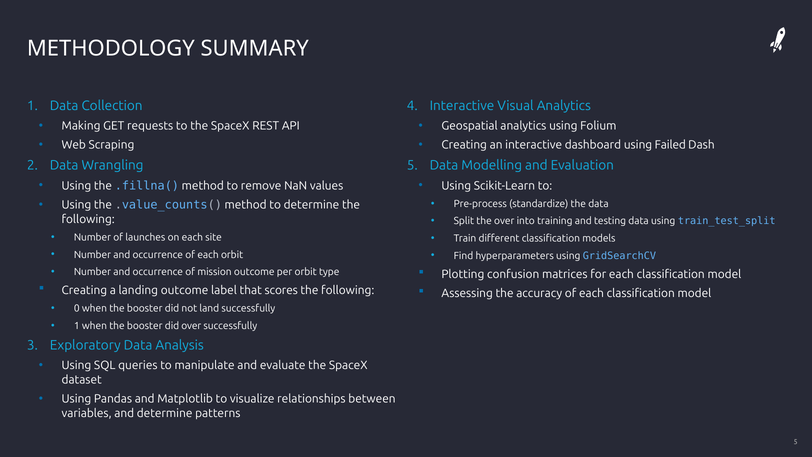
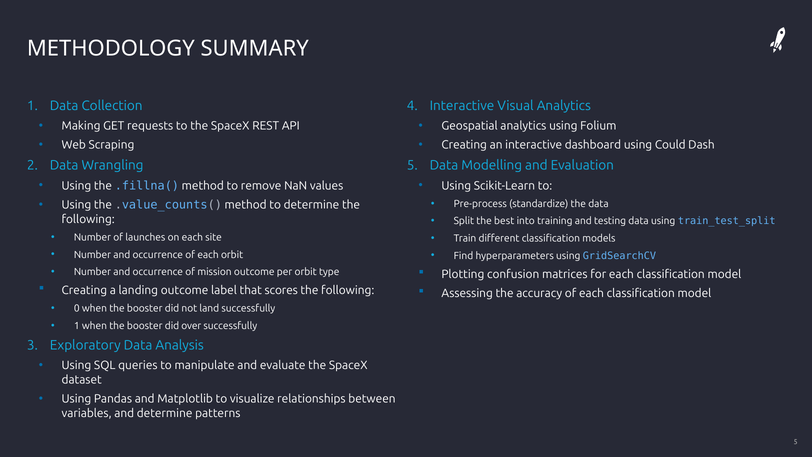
Failed: Failed -> Could (670, 145)
the over: over -> best (504, 221)
